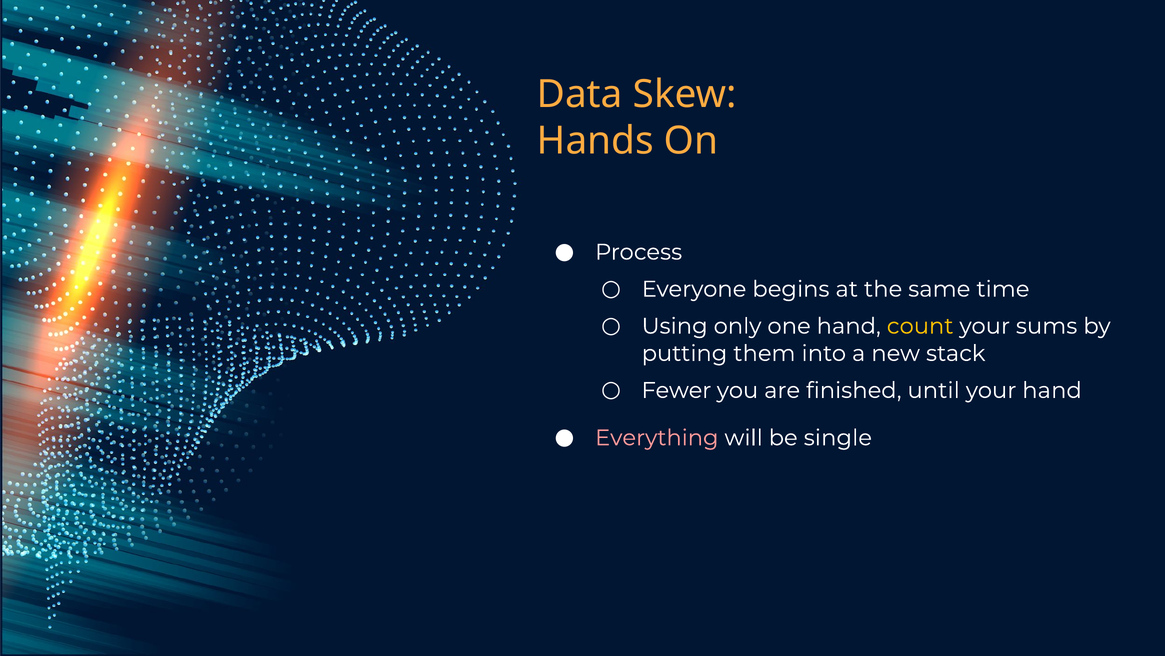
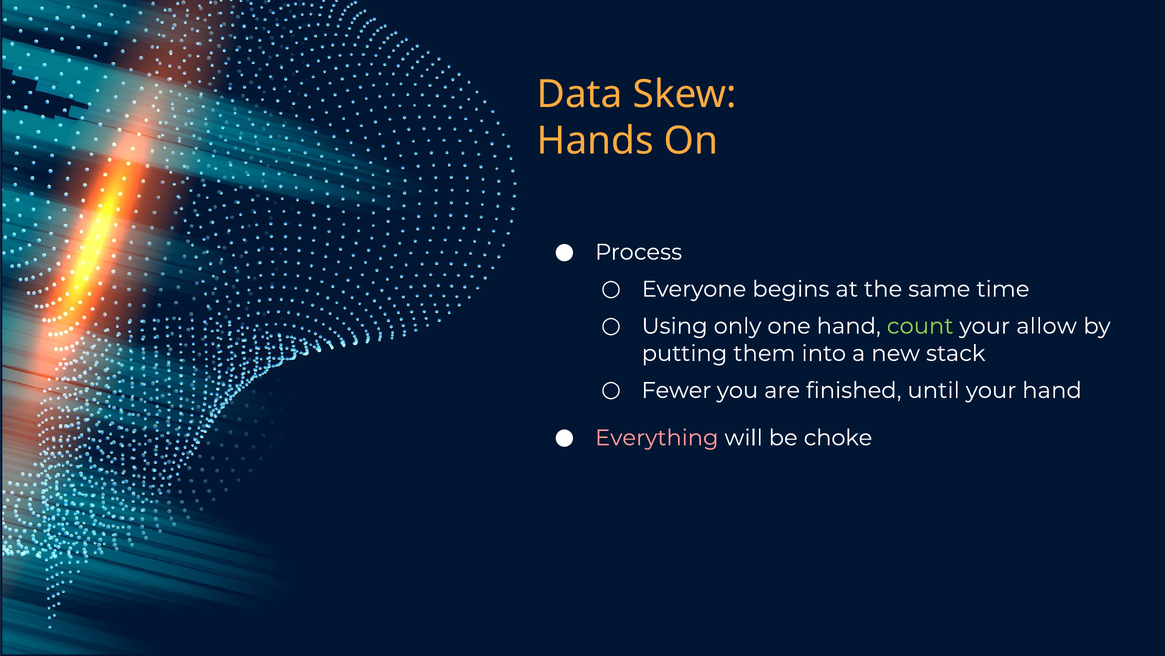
count colour: yellow -> light green (920, 326)
sums: sums -> allow (1047, 326)
single: single -> choke (838, 437)
